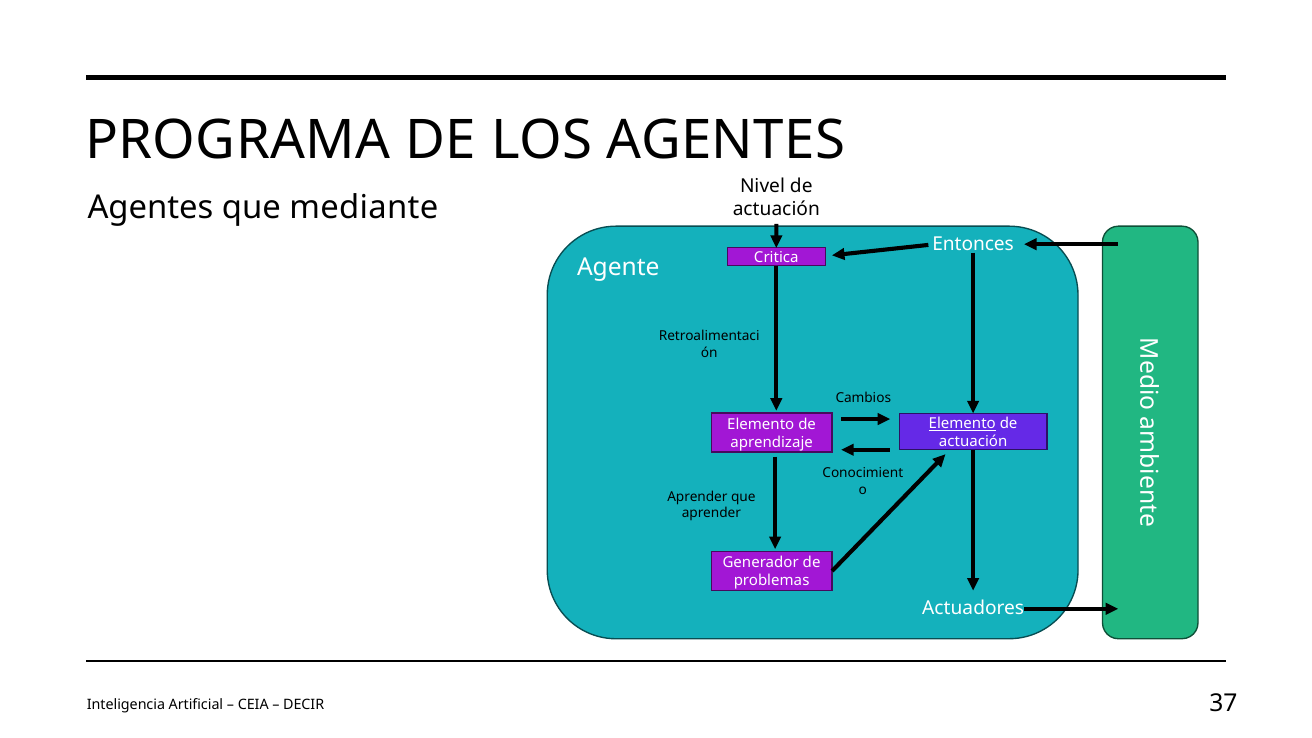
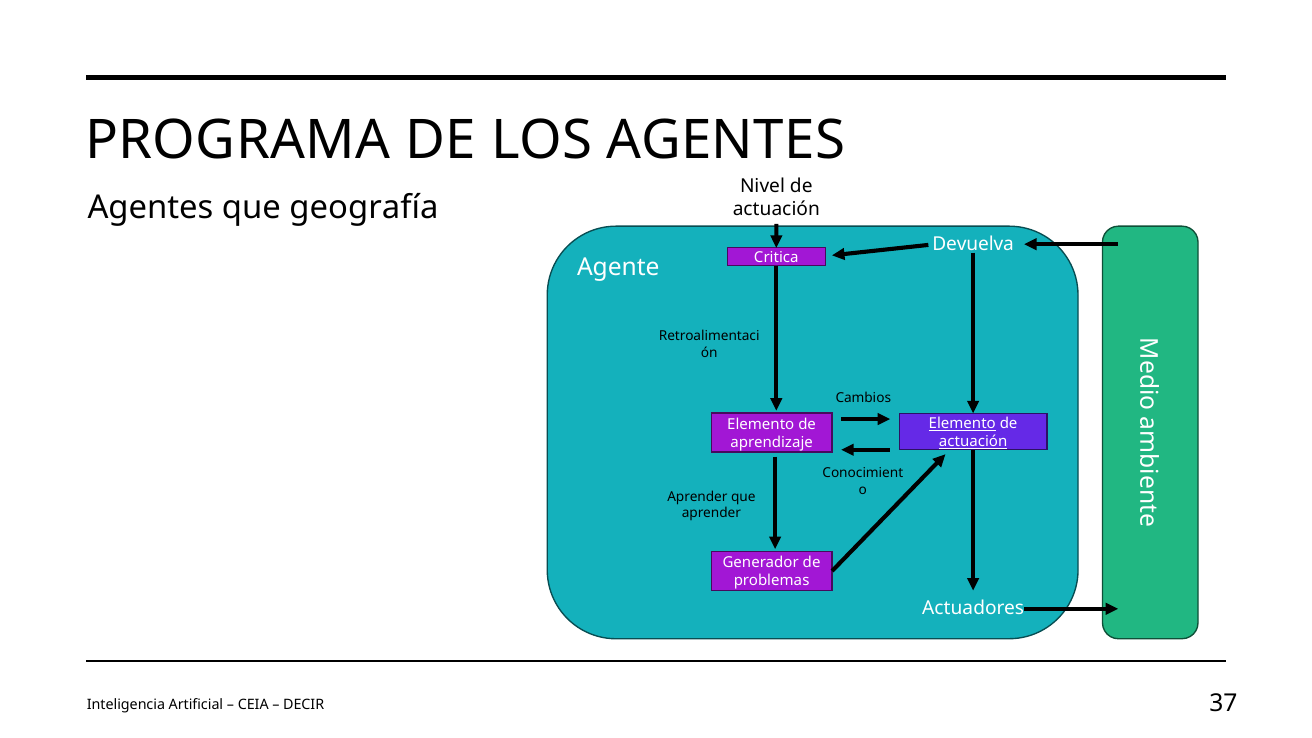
mediante: mediante -> geografía (364, 208)
Entonces: Entonces -> Devuelva (973, 244)
actuación underline: none -> present (973, 442)
